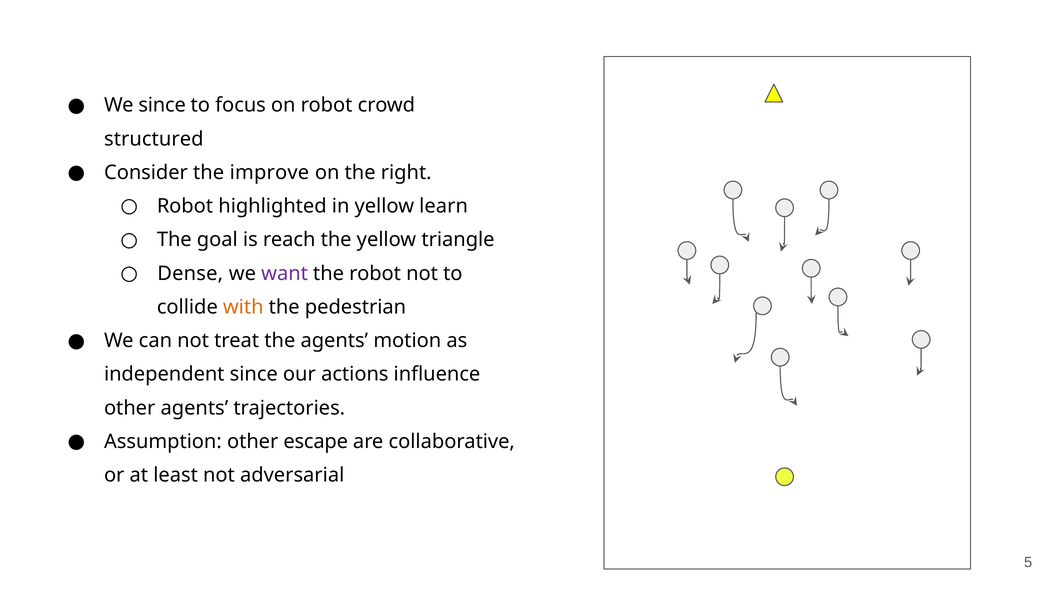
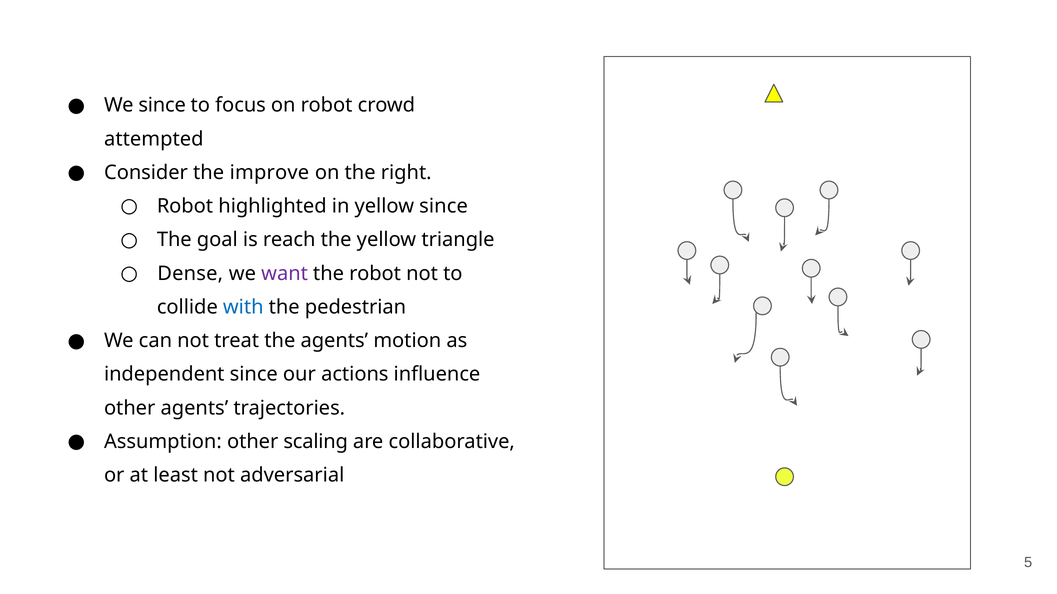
structured: structured -> attempted (154, 139)
yellow learn: learn -> since (444, 206)
with colour: orange -> blue (243, 307)
escape: escape -> scaling (316, 442)
